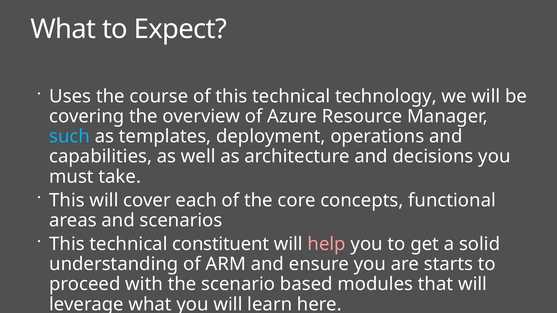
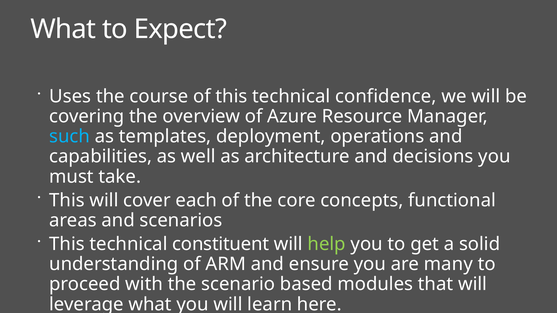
technology: technology -> confidence (386, 96)
help colour: pink -> light green (327, 244)
starts: starts -> many (448, 264)
